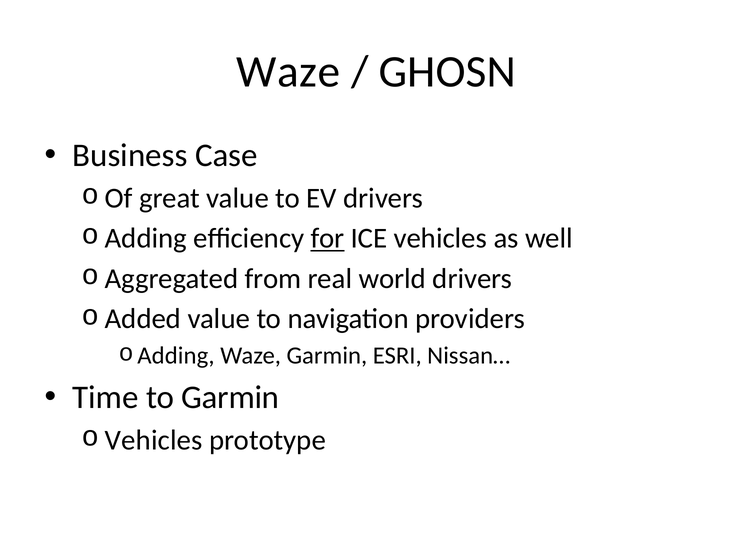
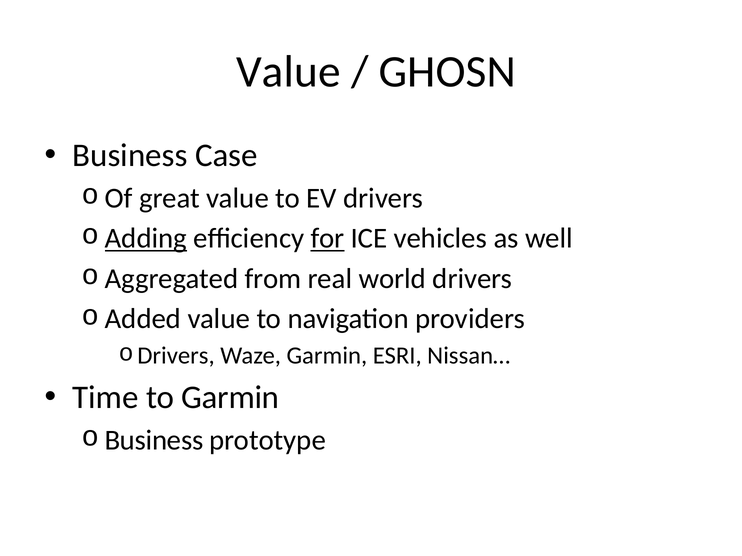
Waze: Waze -> Value (288, 72)
Adding underline: none -> present (146, 239)
Adding: Adding -> Drivers (176, 356)
Vehicles: Vehicles -> Business (154, 440)
